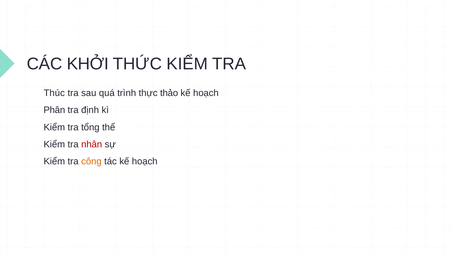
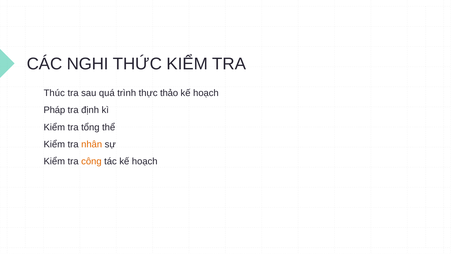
KHỞI: KHỞI -> NGHI (88, 64)
Phân: Phân -> Pháp (54, 110)
nhân colour: red -> orange (92, 144)
